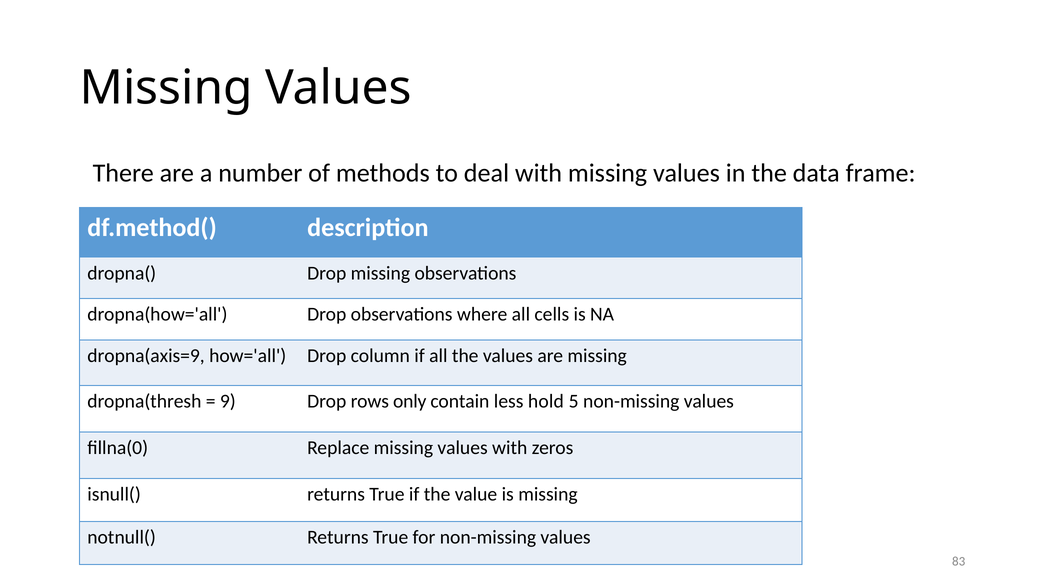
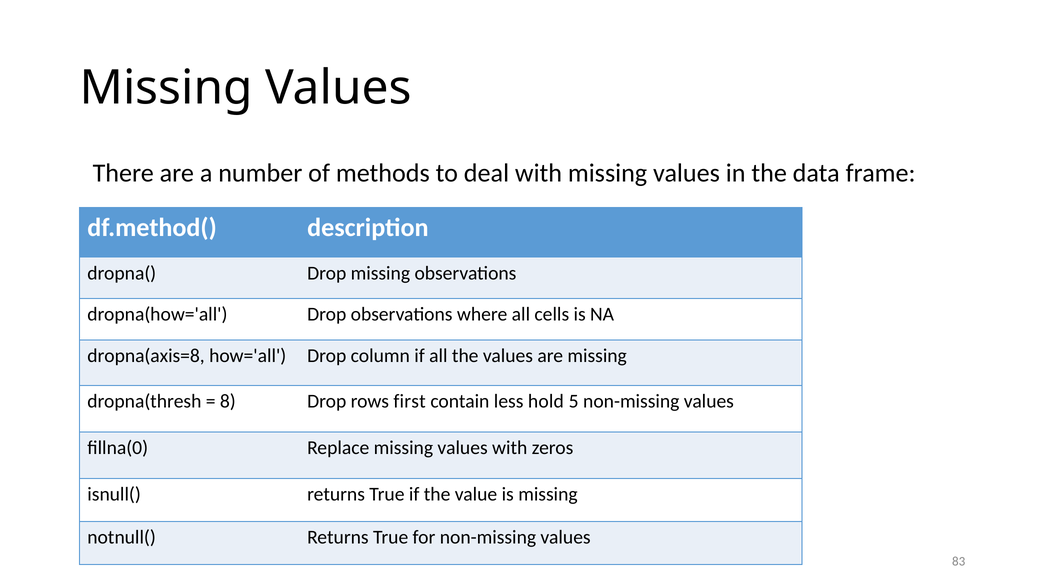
dropna(axis=9: dropna(axis=9 -> dropna(axis=8 (146, 356)
9: 9 -> 8 (228, 401)
only: only -> first (410, 401)
